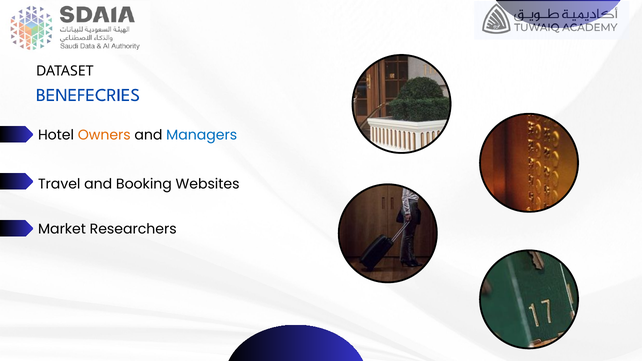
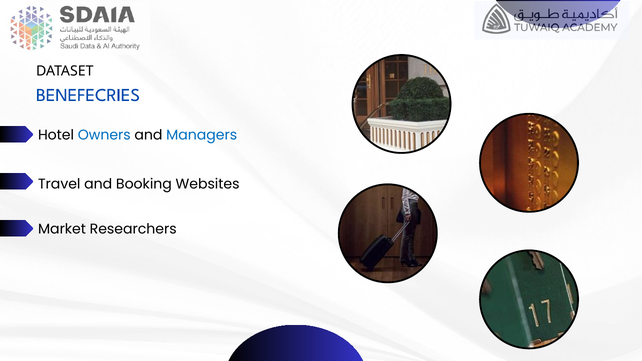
Owners colour: orange -> blue (104, 135)
